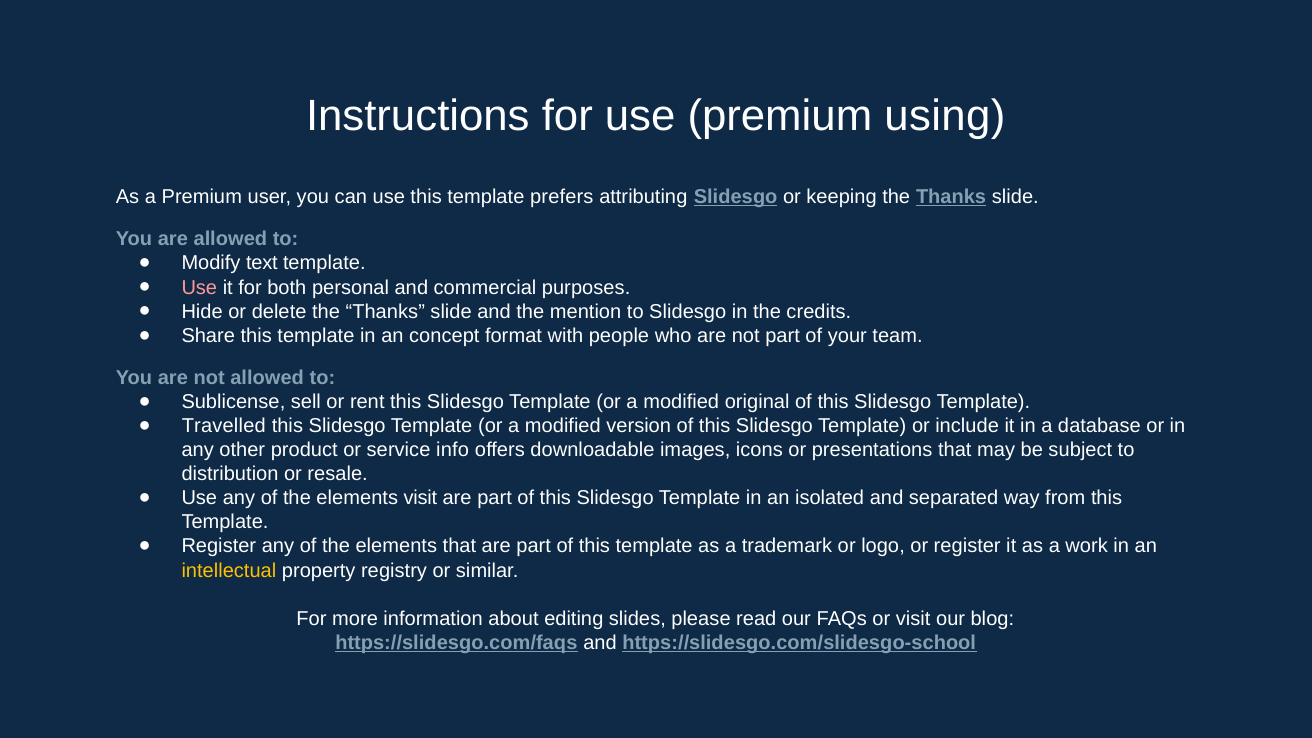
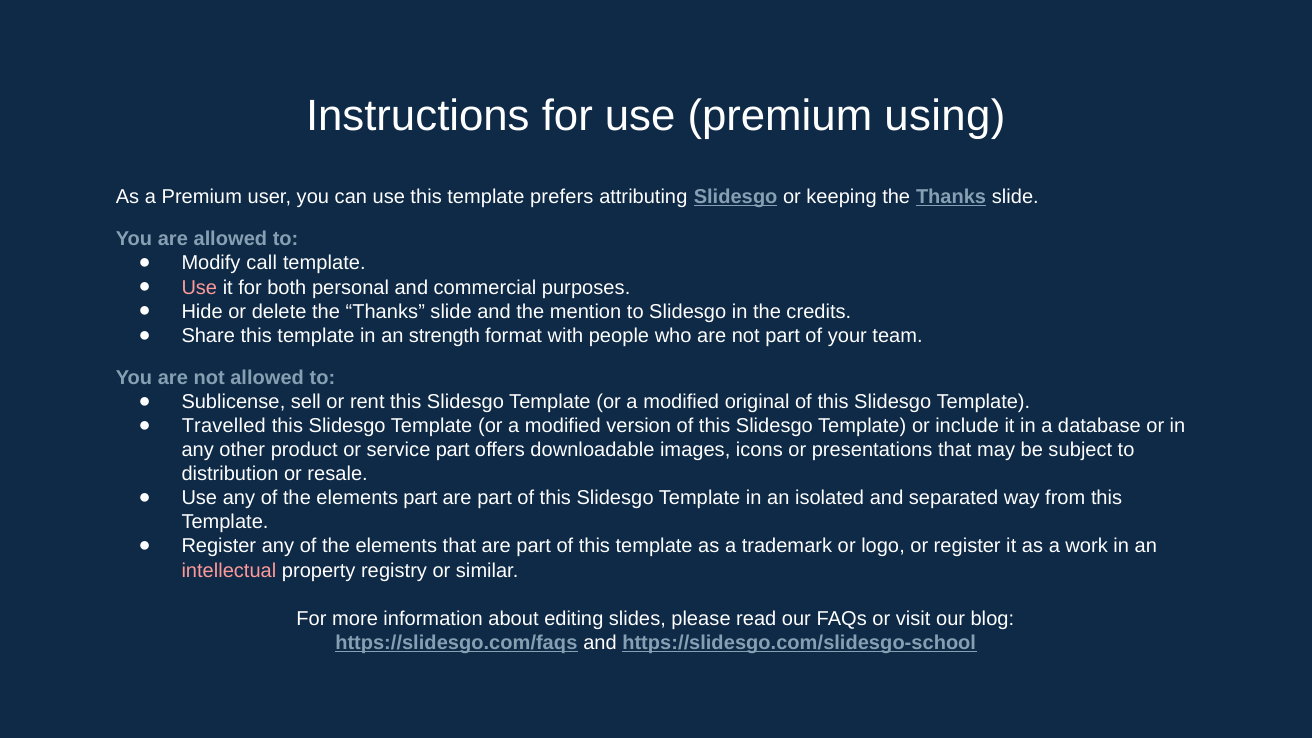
text: text -> call (262, 263)
concept: concept -> strength (444, 336)
service info: info -> part (453, 450)
elements visit: visit -> part (420, 498)
intellectual colour: yellow -> pink (229, 570)
